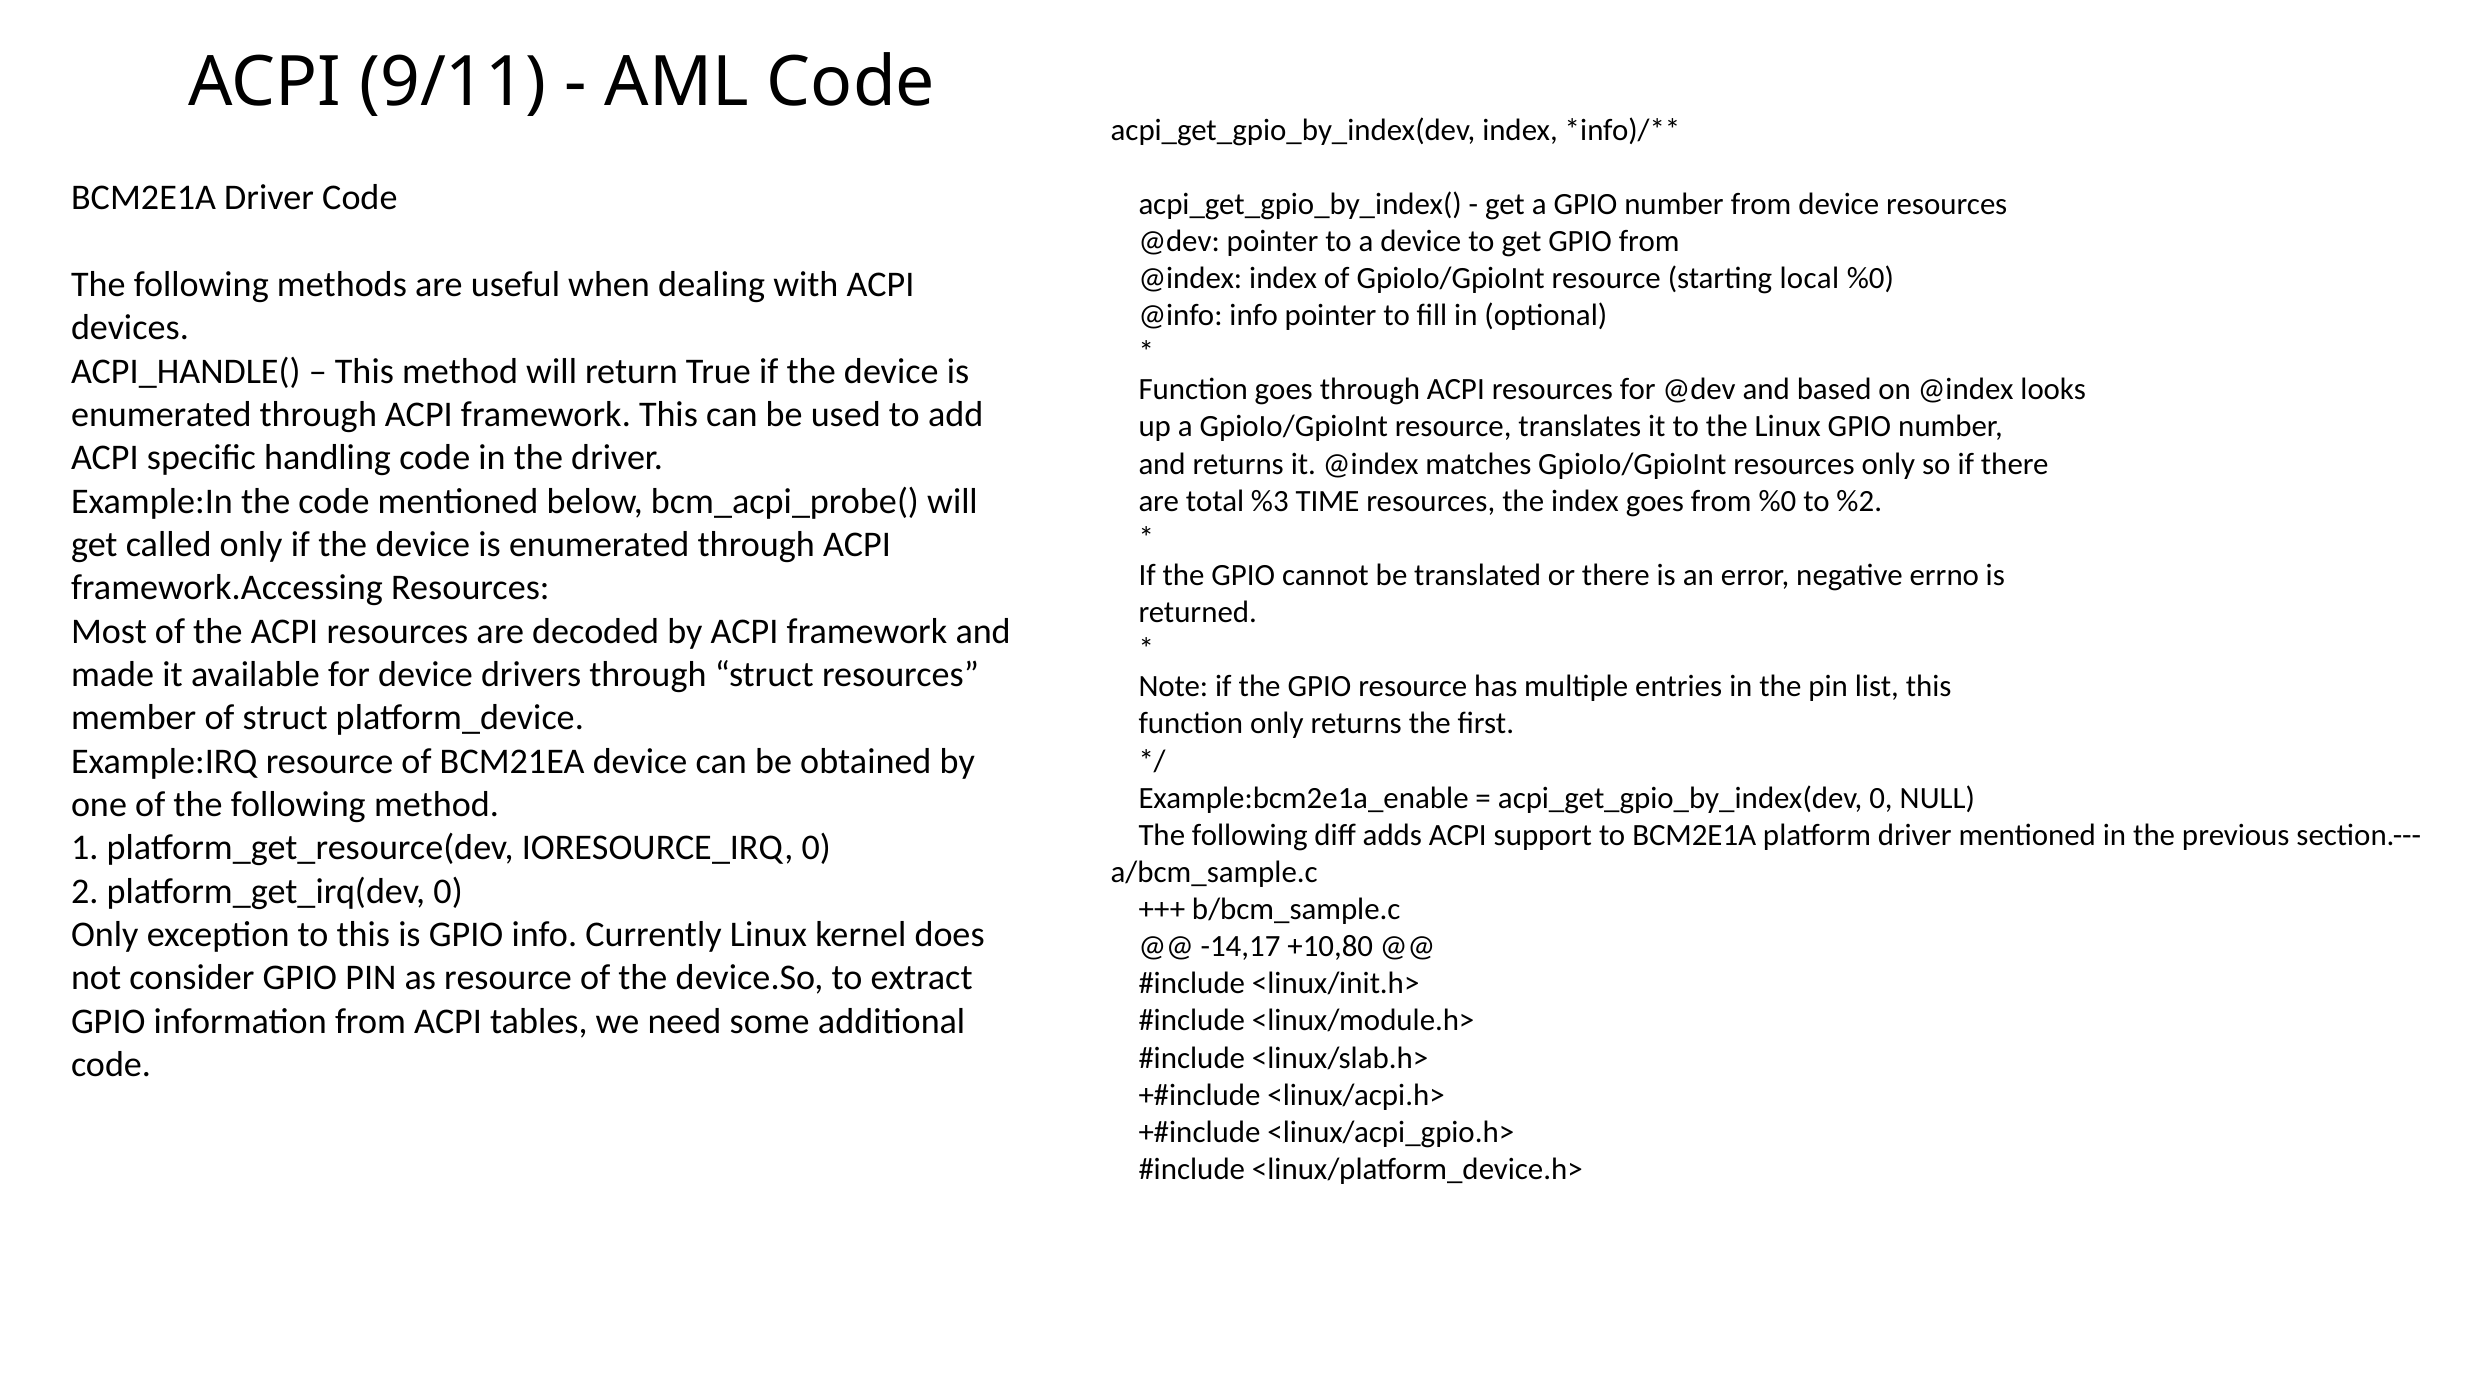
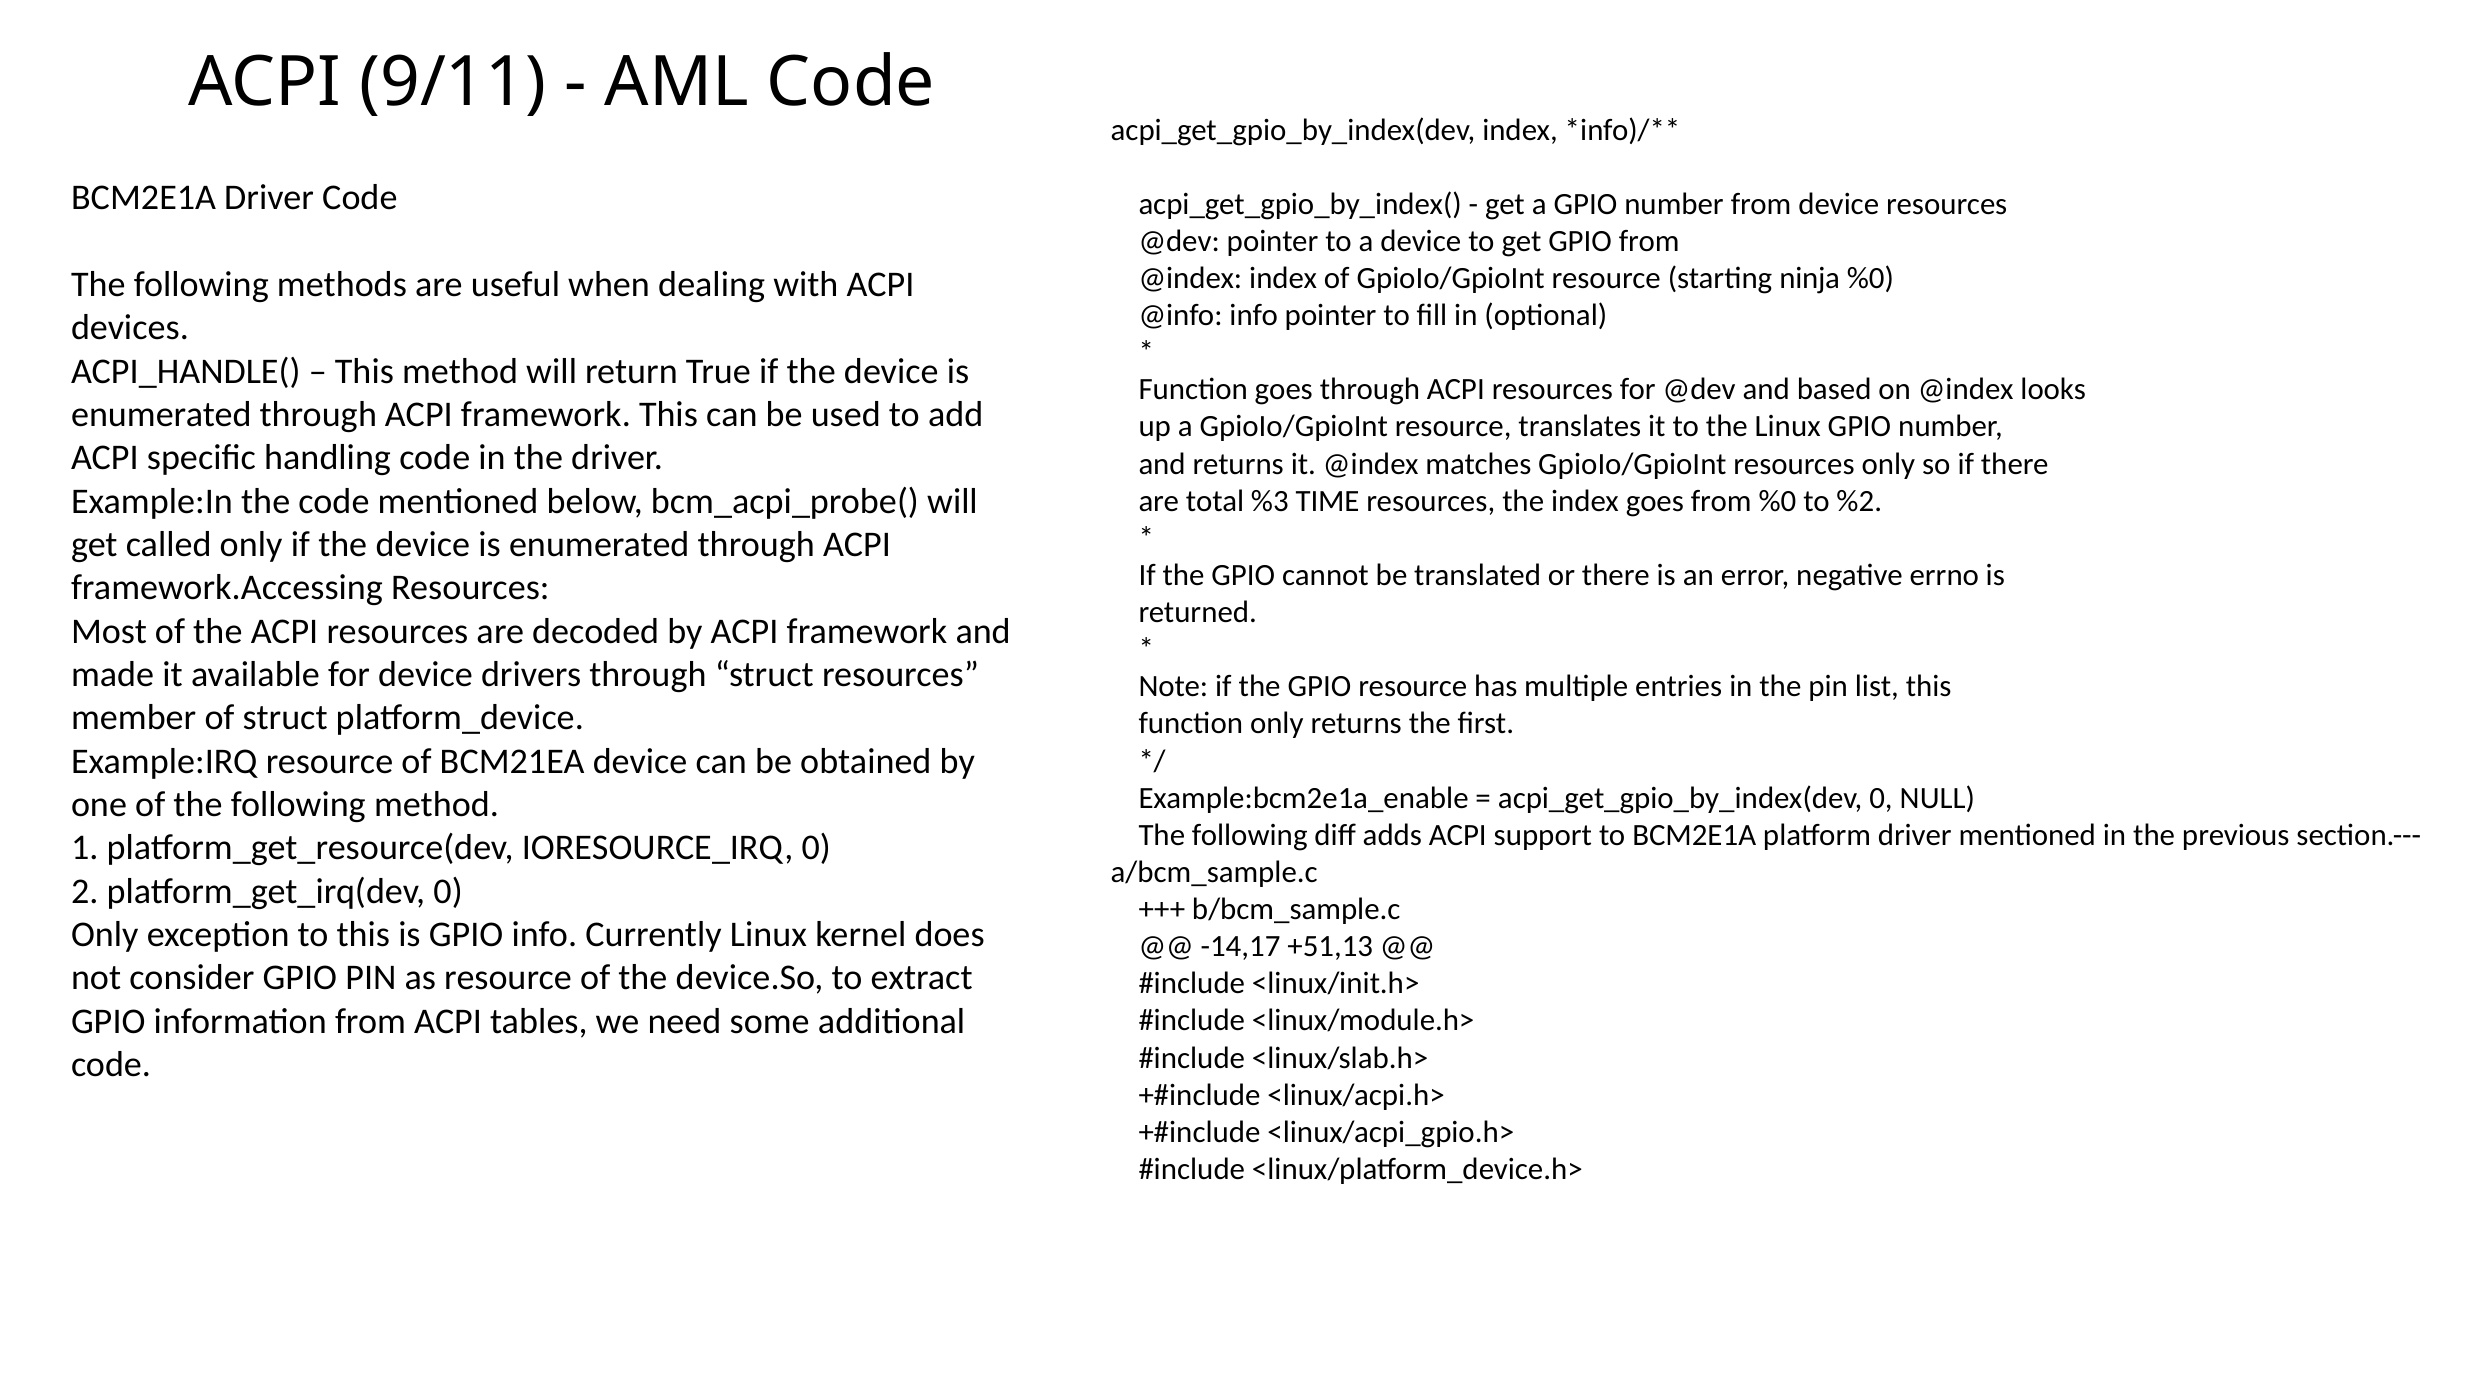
local: local -> ninja (1810, 278)
+10,80: +10,80 -> +51,13 (1330, 947)
